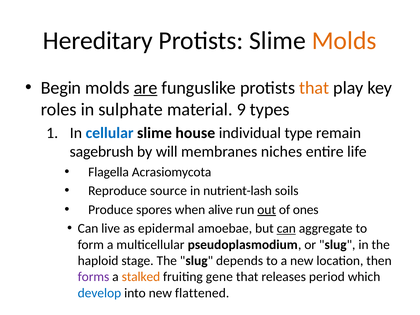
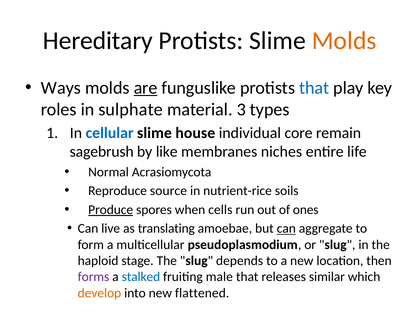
Begin: Begin -> Ways (61, 88)
that colour: orange -> blue (314, 88)
9: 9 -> 3 (241, 109)
type: type -> core (299, 133)
will: will -> like (167, 152)
Flagella: Flagella -> Normal (109, 172)
nutrient-lash: nutrient-lash -> nutrient-rice (238, 191)
Produce underline: none -> present (111, 210)
alive: alive -> cells (220, 210)
out underline: present -> none (267, 210)
epidermal: epidermal -> translating (166, 229)
stalked colour: orange -> blue (141, 277)
gene: gene -> male (219, 277)
period: period -> similar (327, 277)
develop colour: blue -> orange (99, 293)
